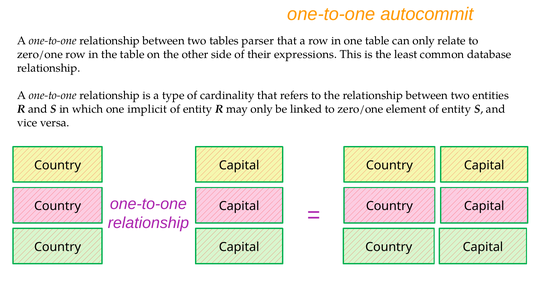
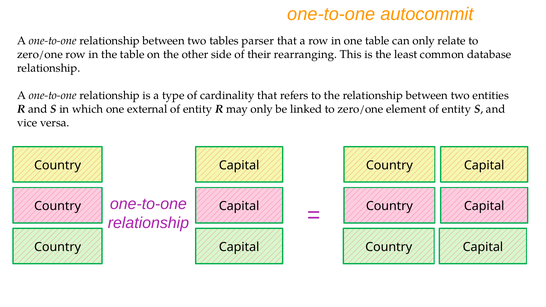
expressions: expressions -> rearranging (305, 54)
implicit: implicit -> external (147, 109)
